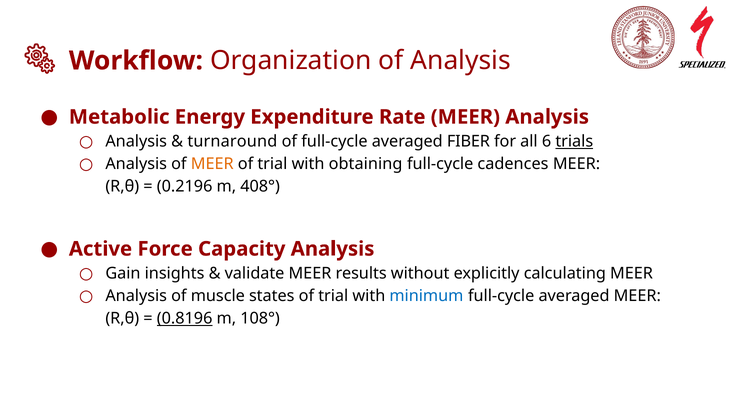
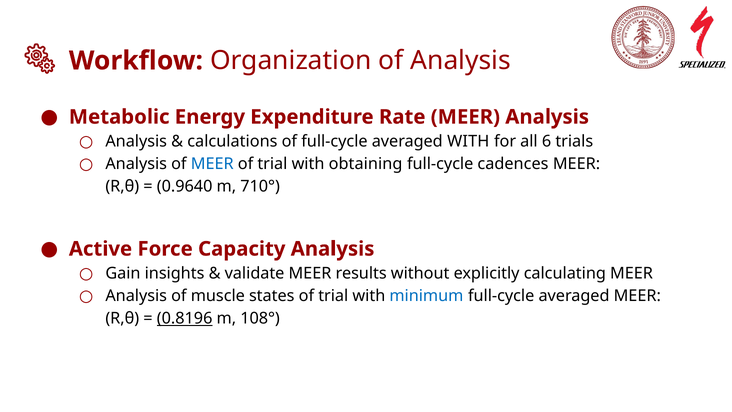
turnaround: turnaround -> calculations (232, 141)
averaged FIBER: FIBER -> WITH (468, 141)
trials underline: present -> none (574, 141)
MEER colour: orange -> blue (212, 164)
0.2196: 0.2196 -> 0.9640 (185, 186)
408°: 408° -> 710° (260, 186)
